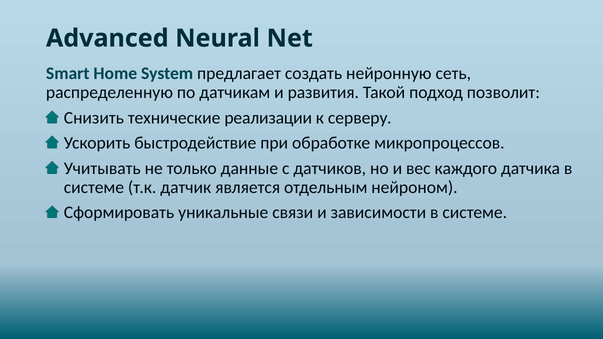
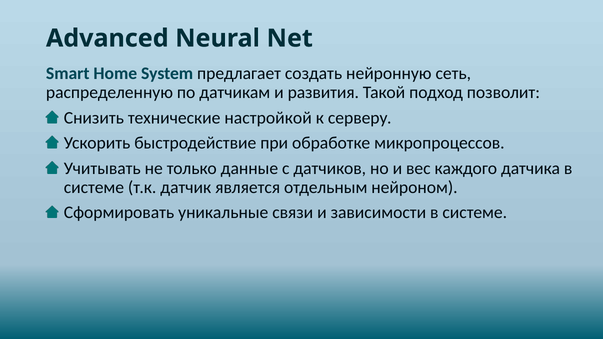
реализации: реализации -> настройкой (268, 118)
